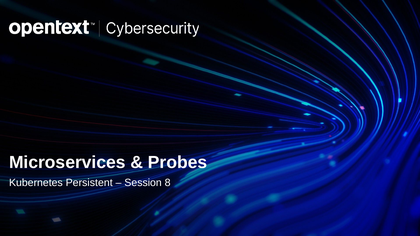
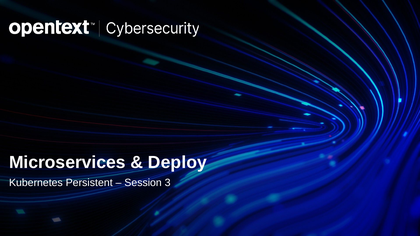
Probes: Probes -> Deploy (177, 162)
8: 8 -> 3 (168, 183)
